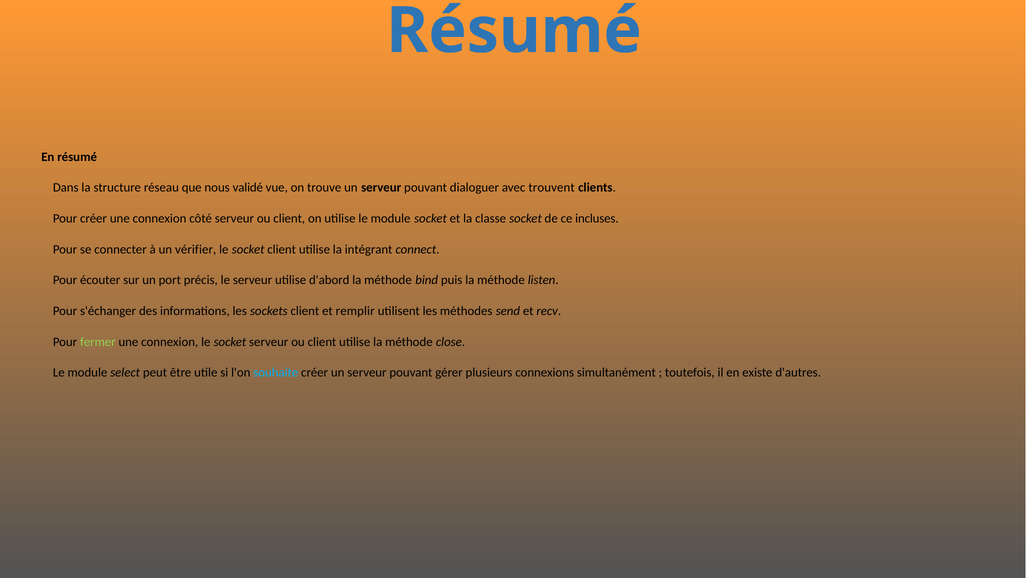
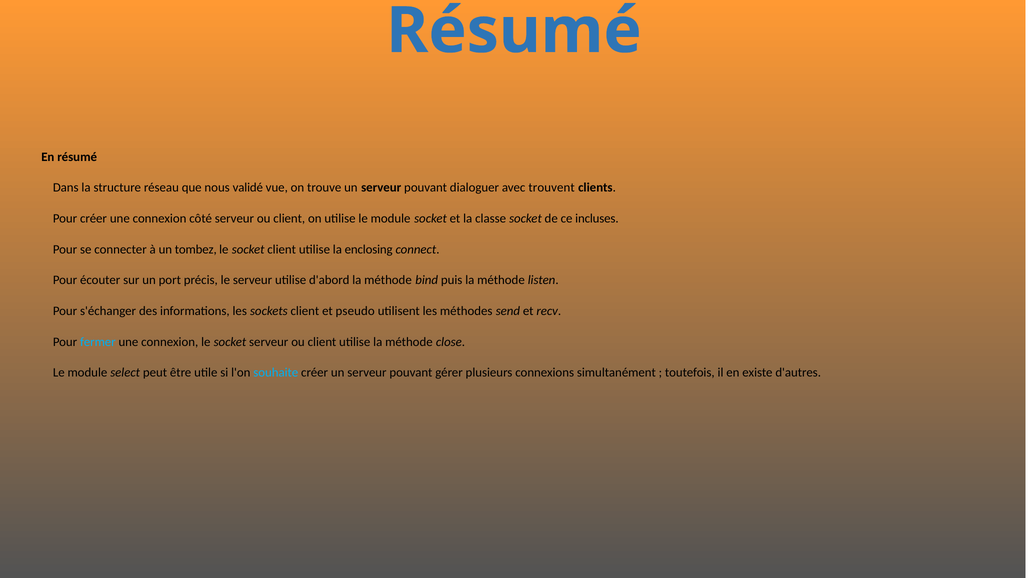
vérifier: vérifier -> tombez (196, 249)
intégrant: intégrant -> enclosing (369, 249)
remplir: remplir -> pseudo (355, 311)
fermer colour: light green -> light blue (98, 342)
